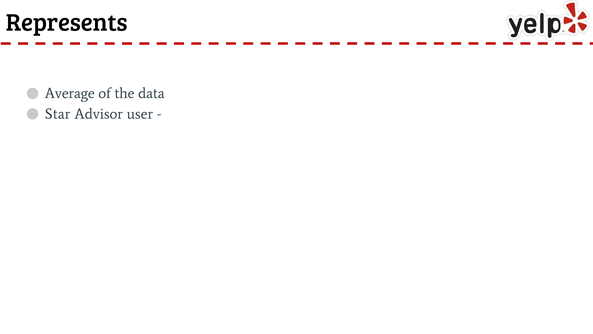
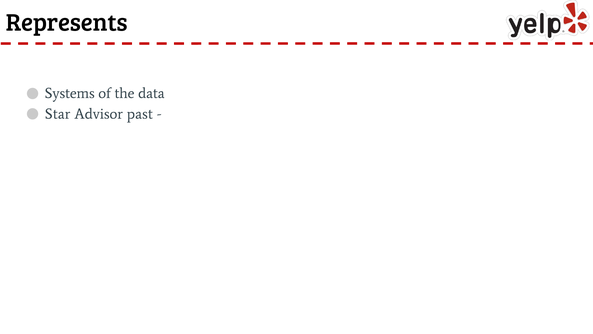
Average: Average -> Systems (70, 93)
user: user -> past (140, 114)
